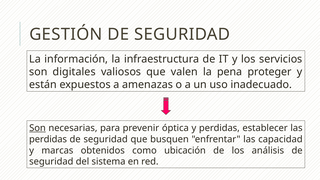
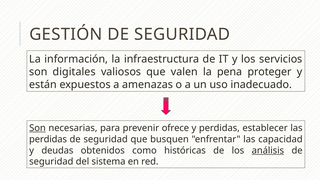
óptica: óptica -> ofrece (175, 128)
marcas: marcas -> deudas (57, 150)
ubicación: ubicación -> históricas (185, 150)
análisis underline: none -> present (268, 150)
